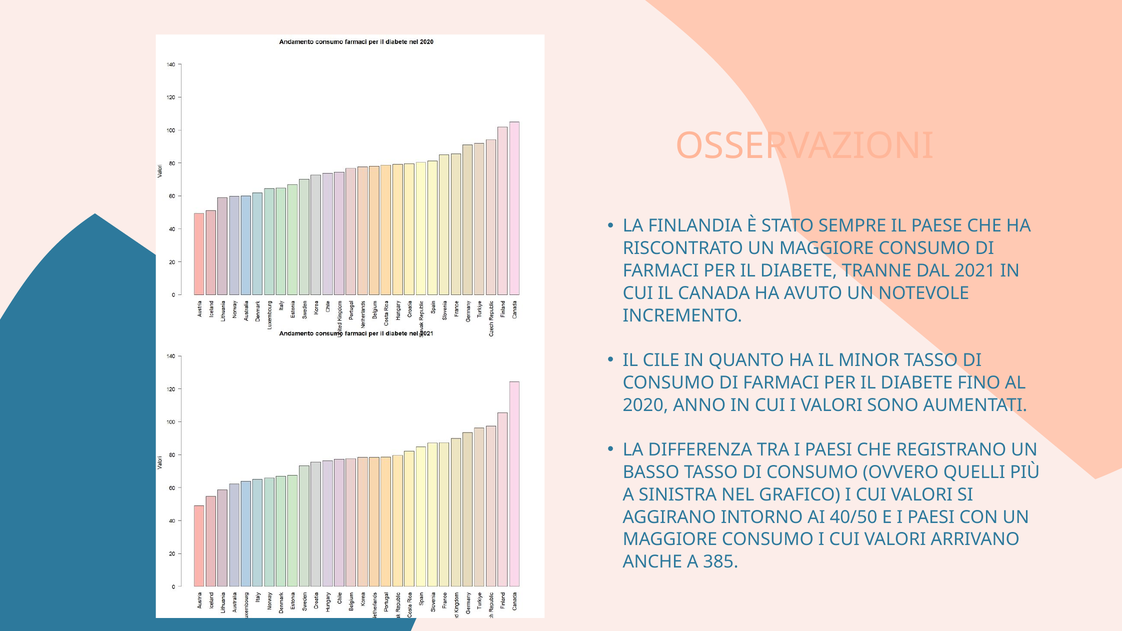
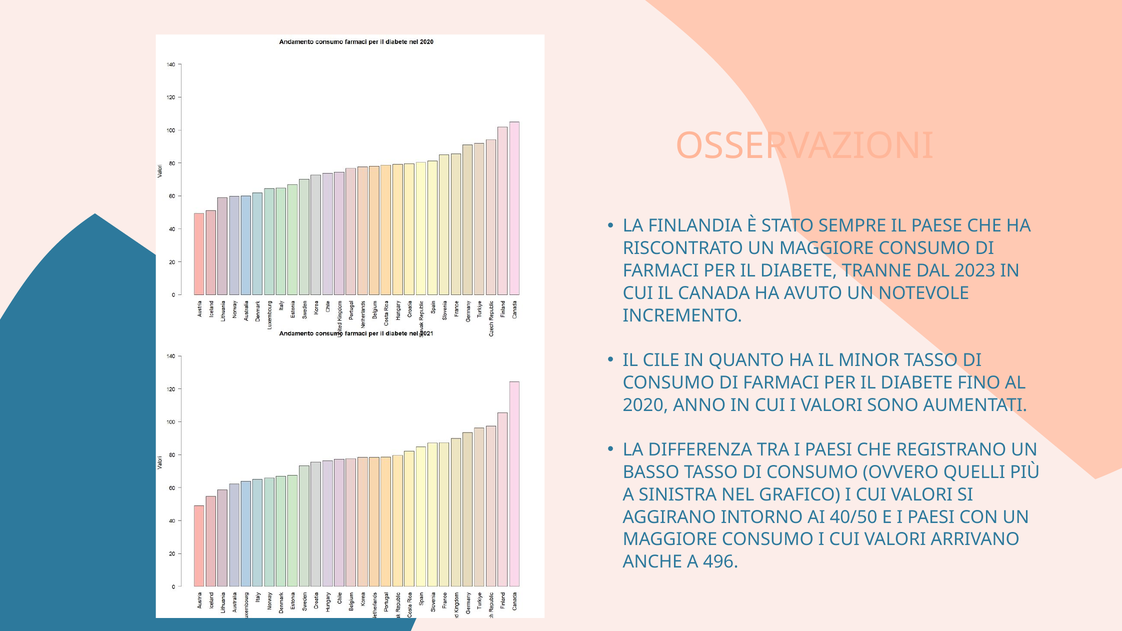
2021: 2021 -> 2023 (975, 271)
385: 385 -> 496 (721, 562)
